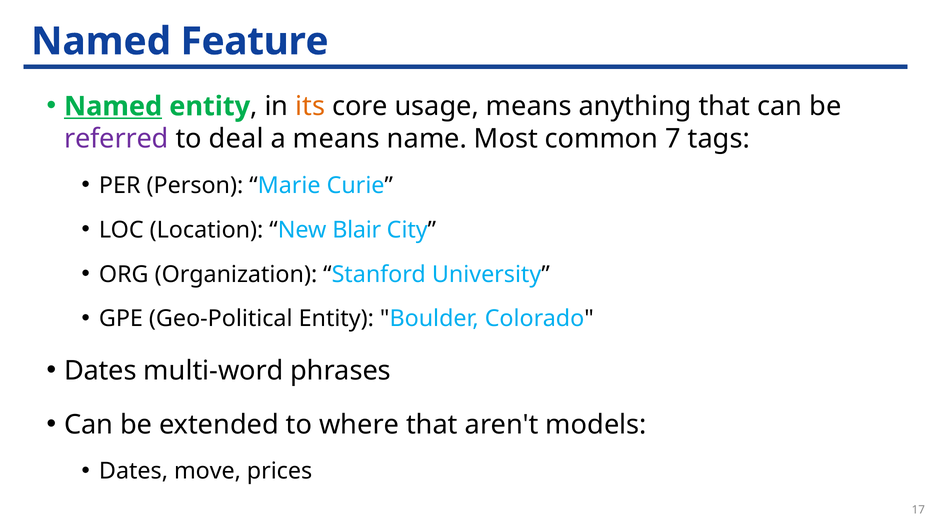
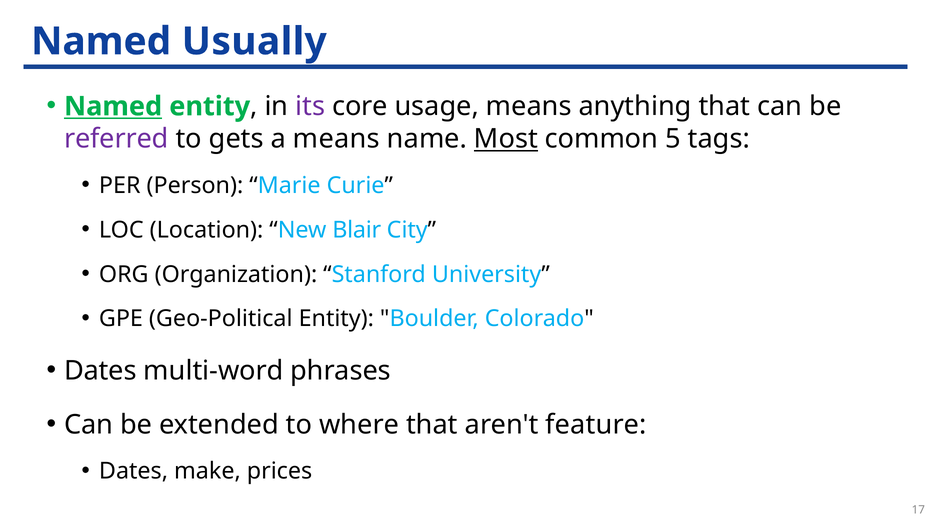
Feature: Feature -> Usually (254, 42)
its colour: orange -> purple (310, 106)
deal: deal -> gets (236, 139)
Most underline: none -> present (506, 139)
7: 7 -> 5 (673, 139)
models: models -> feature (596, 425)
move: move -> make (207, 471)
